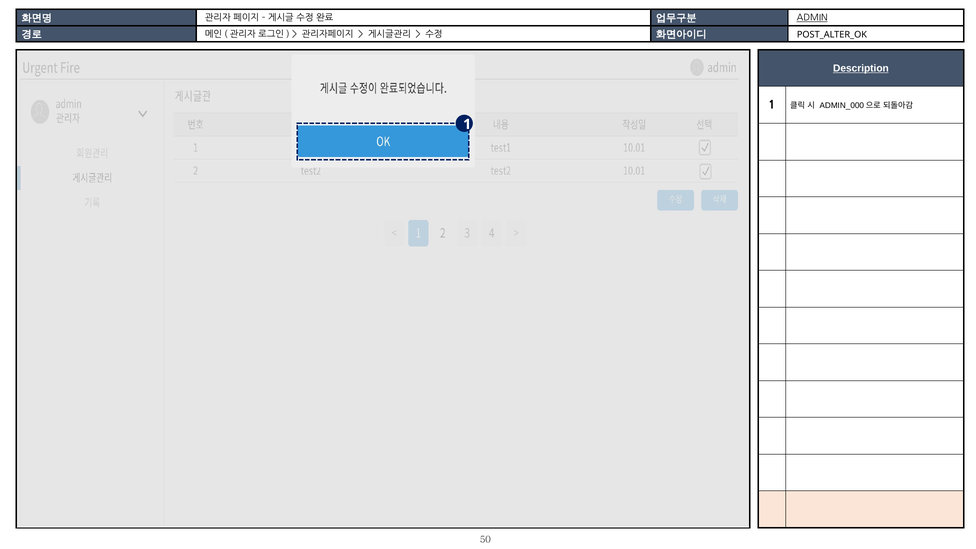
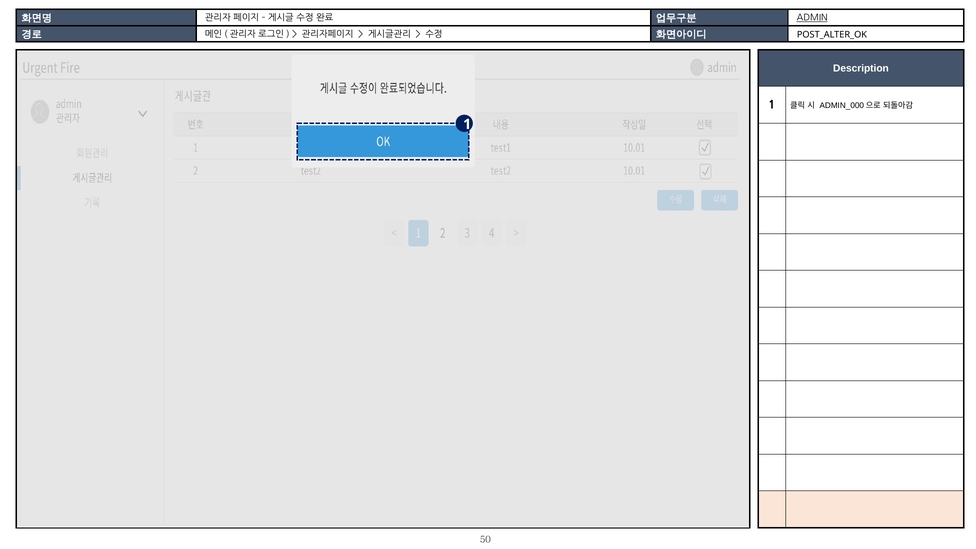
Description underline: present -> none (861, 68)
